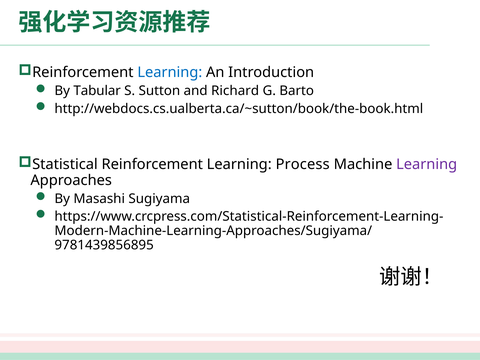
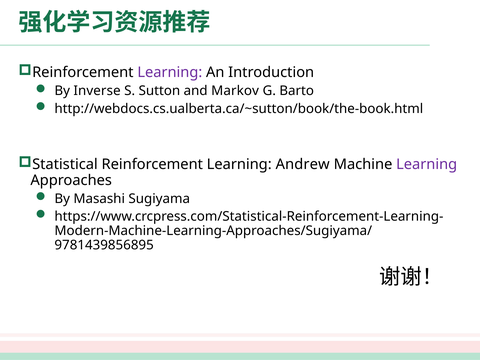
Learning colour: blue -> purple (170, 72)
Tabular: Tabular -> Inverse (97, 91)
Richard: Richard -> Markov (235, 91)
Process: Process -> Andrew (303, 164)
